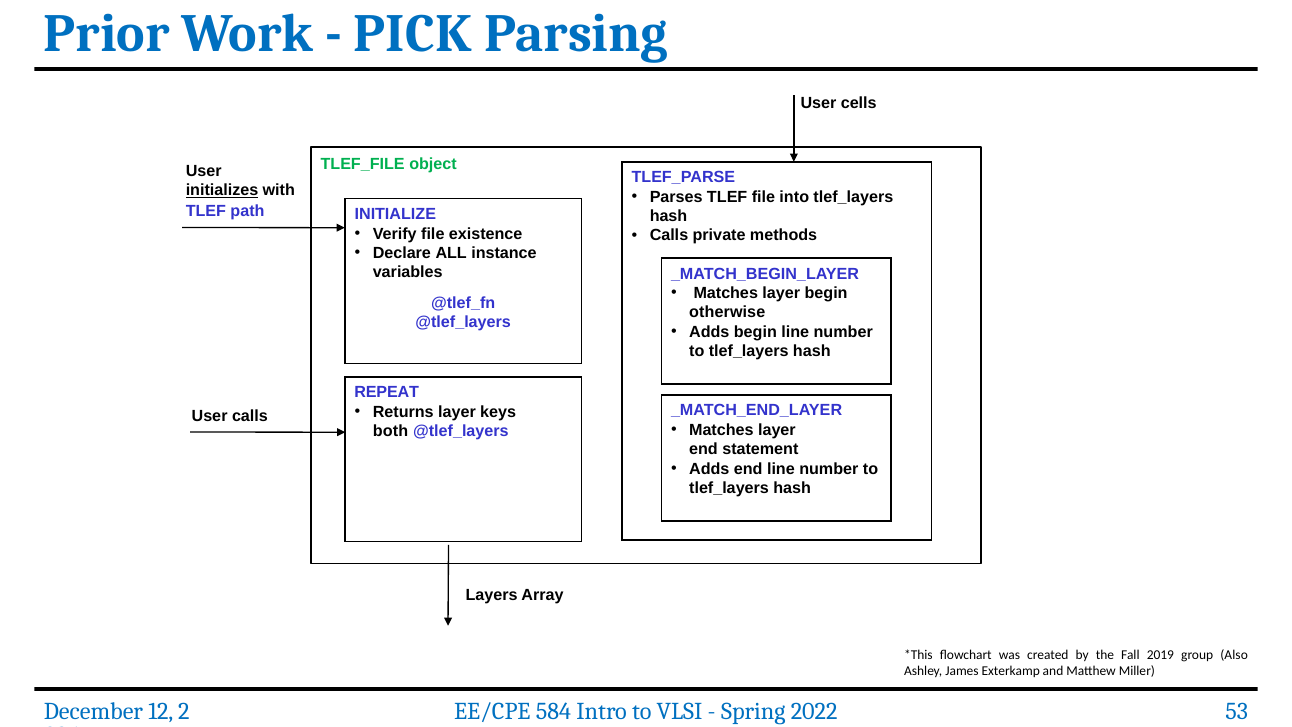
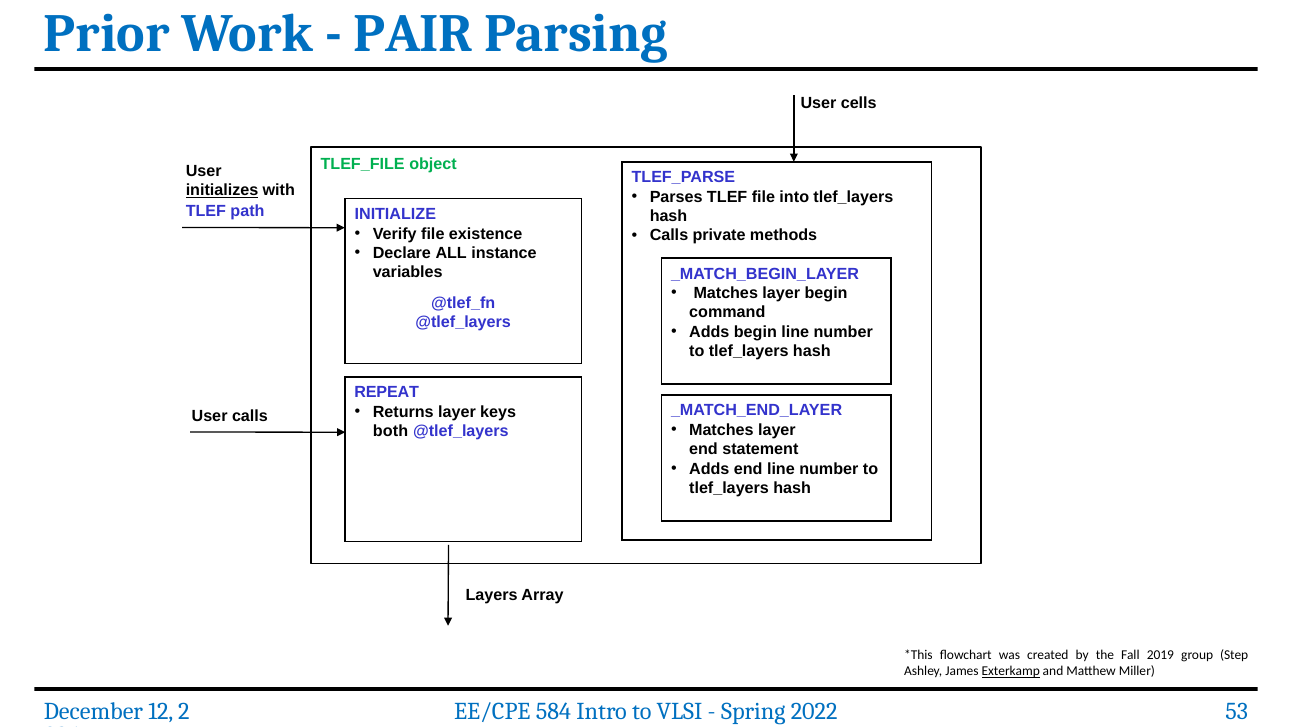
PICK: PICK -> PAIR (413, 34)
otherwise: otherwise -> command (727, 312)
Also: Also -> Step (1234, 655)
Exterkamp underline: none -> present (1011, 671)
